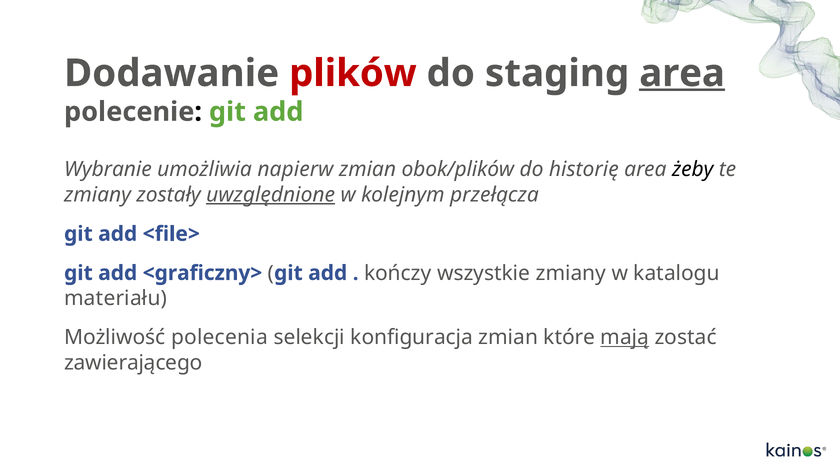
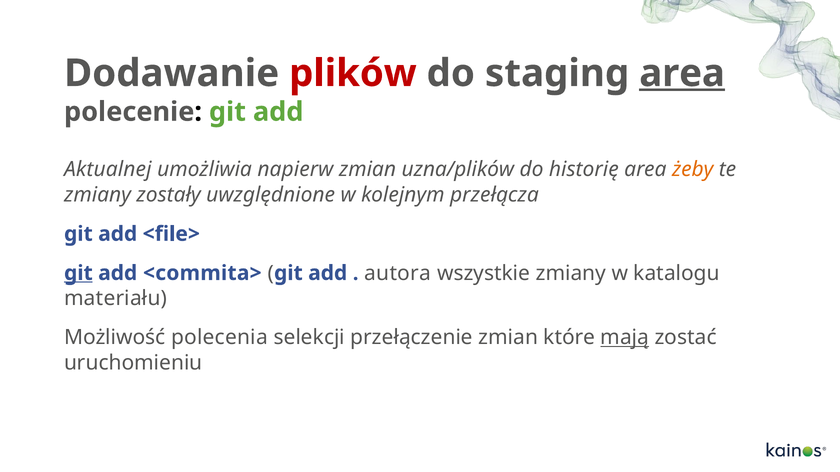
Wybranie: Wybranie -> Aktualnej (108, 170)
obok/plików: obok/plików -> uzna/plików (458, 170)
żeby colour: black -> orange (693, 170)
uwzględnione underline: present -> none (271, 195)
git underline: none -> present (78, 273)
<graficzny>: <graficzny> -> <commita> (202, 273)
kończy: kończy -> autora (398, 273)
konfiguracja: konfiguracja -> przełączenie (412, 338)
zawierającego: zawierającego -> uruchomieniu (133, 363)
